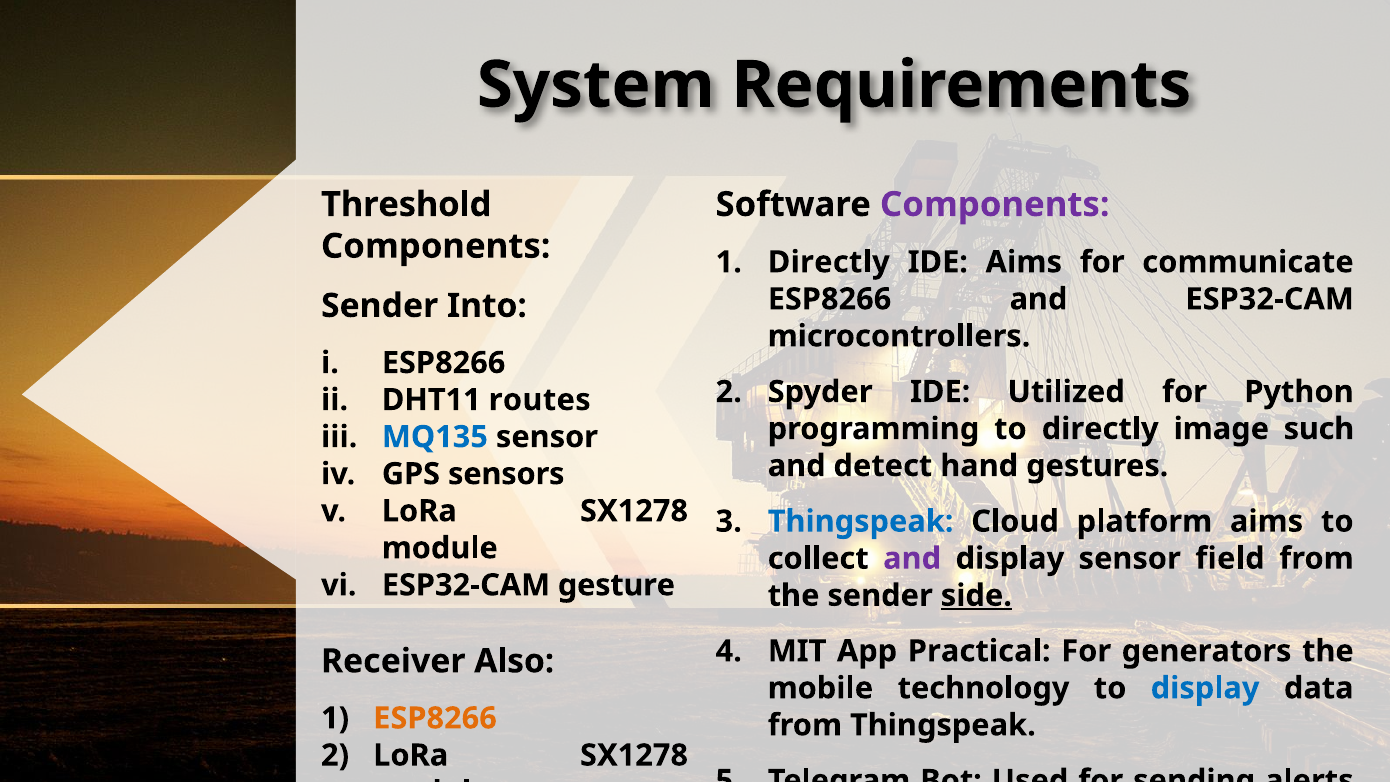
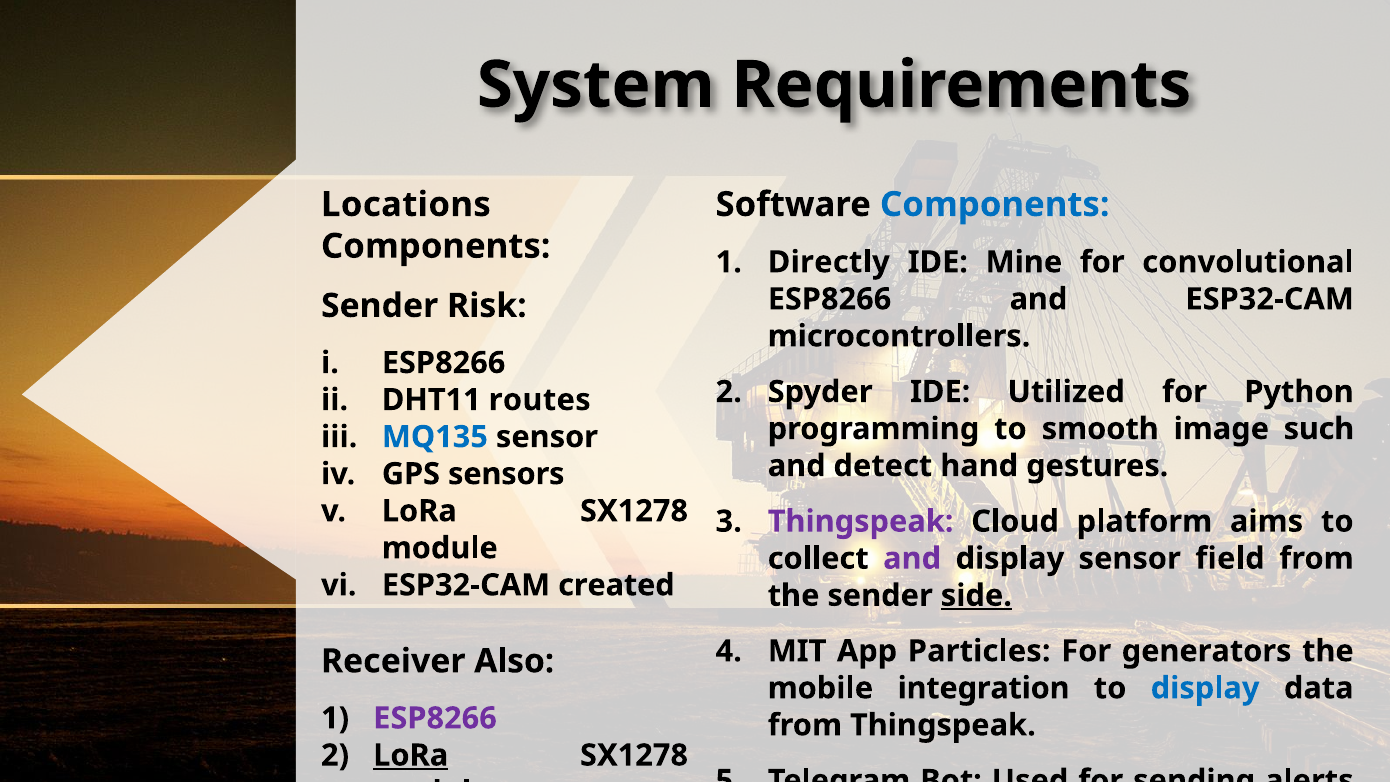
Threshold: Threshold -> Locations (406, 205)
Components colour: purple -> blue (995, 205)
IDE Aims: Aims -> Mine (1024, 262)
communicate: communicate -> convolutional (1248, 262)
Into: Into -> Risk (487, 306)
to directly: directly -> smooth (1100, 429)
Thingspeak colour: blue -> purple (861, 521)
gesture: gesture -> created (616, 585)
Practical: Practical -> Particles (979, 651)
technology: technology -> integration (984, 688)
ESP8266 colour: orange -> purple (435, 718)
LoRa underline: none -> present (411, 755)
